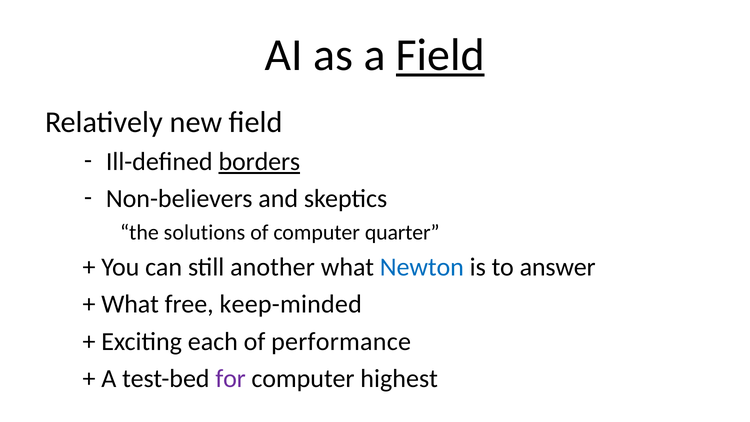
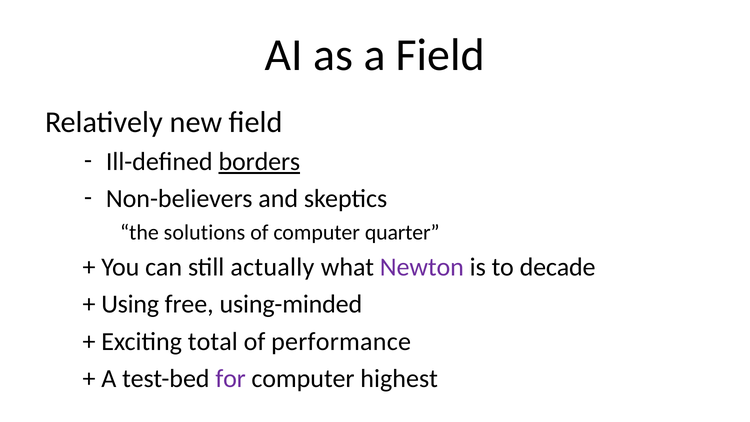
Field underline: present -> none (440, 55)
another: another -> actually (272, 267)
Newton colour: blue -> purple (422, 267)
answer: answer -> decade (558, 267)
What: What -> Using (130, 304)
keep-minded: keep-minded -> using-minded (291, 304)
each: each -> total (213, 341)
